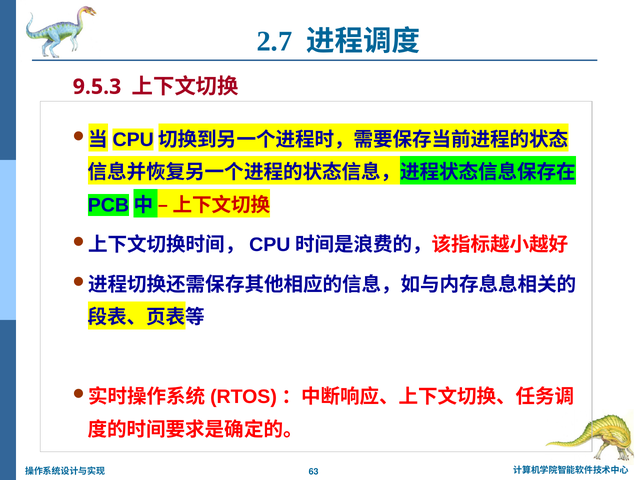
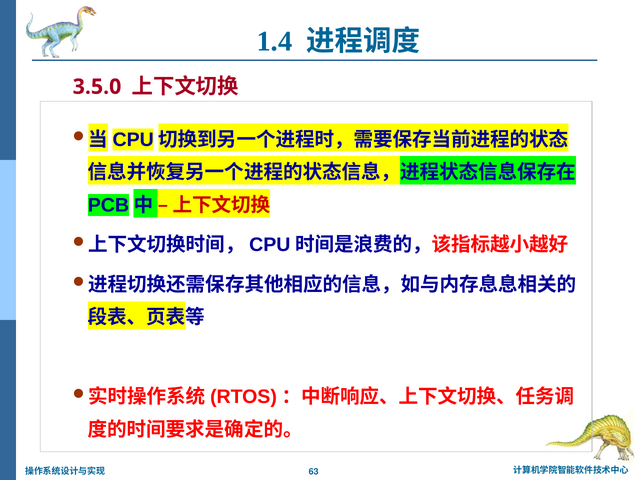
2.7: 2.7 -> 1.4 (274, 41)
9.5.3: 9.5.3 -> 3.5.0 (97, 87)
